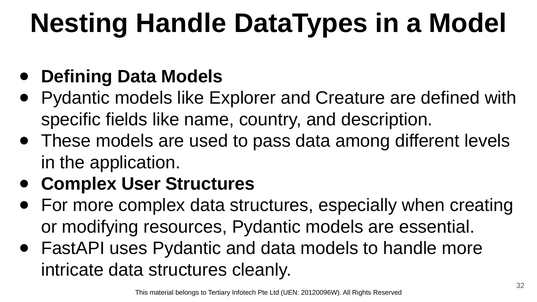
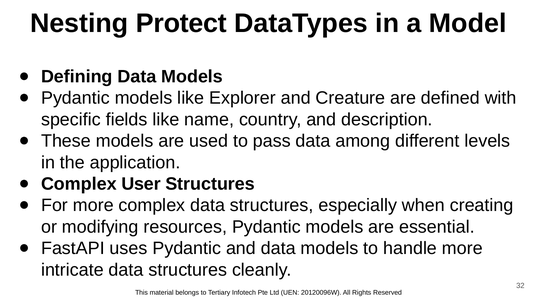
Nesting Handle: Handle -> Protect (181, 23)
